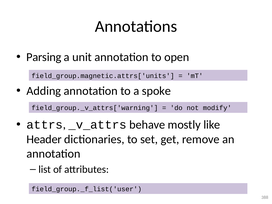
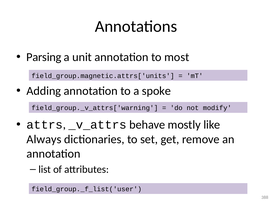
open: open -> most (177, 57)
Header: Header -> Always (44, 139)
